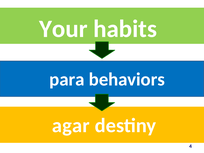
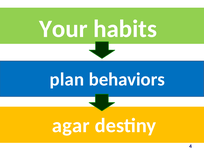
para: para -> plan (67, 79)
